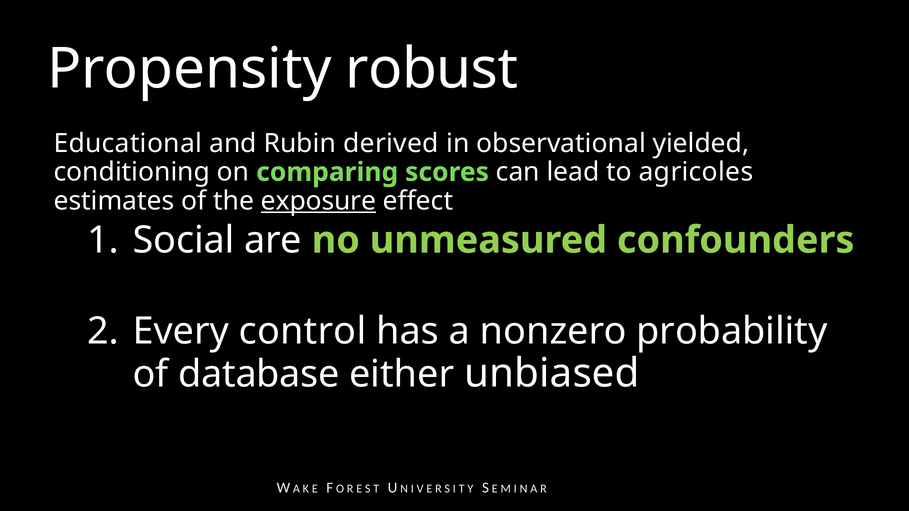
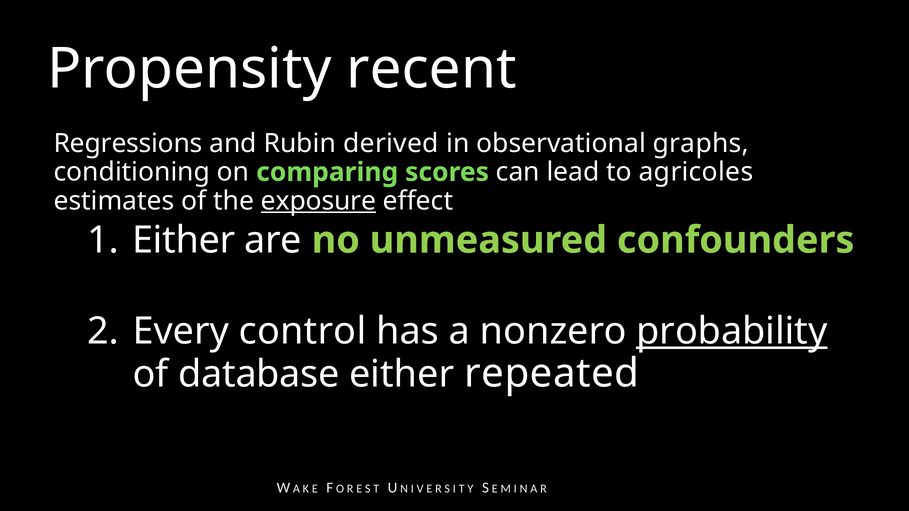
robust: robust -> recent (431, 69)
Educational: Educational -> Regressions (128, 144)
yielded: yielded -> graphs (701, 144)
Social: Social -> Either (184, 240)
probability underline: none -> present (732, 332)
unbiased: unbiased -> repeated (552, 374)
